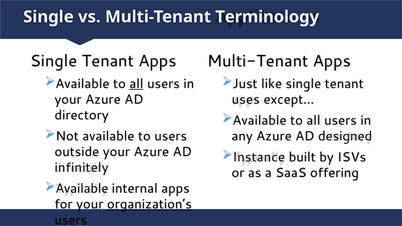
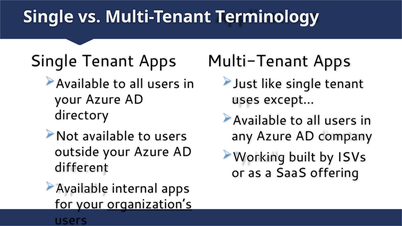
all underline: present -> none (136, 84)
designed: designed -> company (345, 136)
Instance: Instance -> Working (259, 157)
infinitely: infinitely -> different (82, 168)
